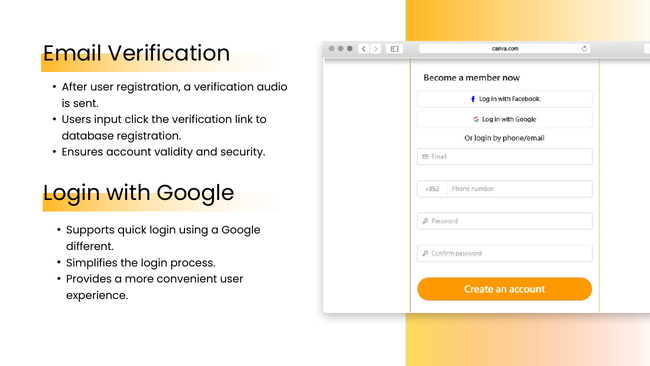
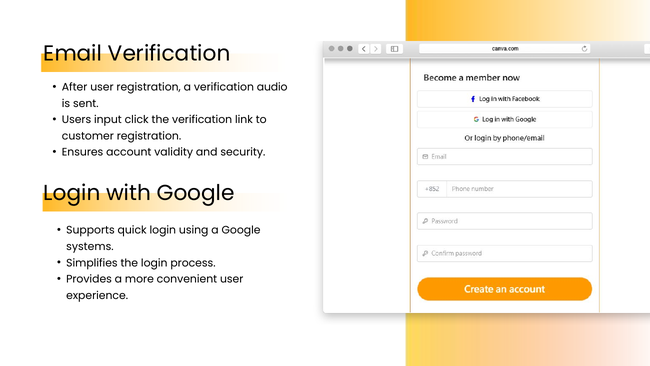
database: database -> customer (88, 136)
different: different -> systems (90, 246)
